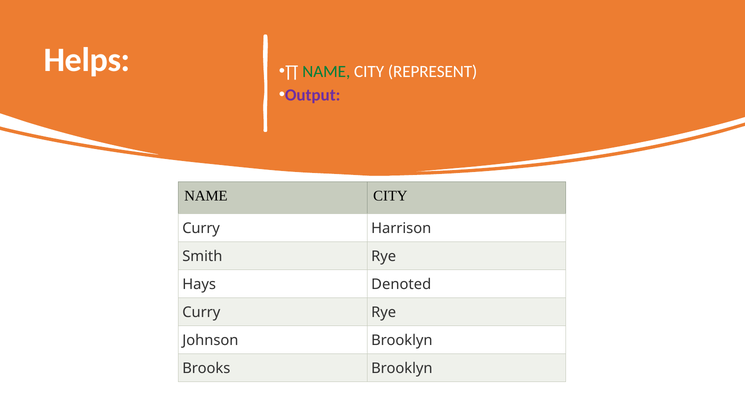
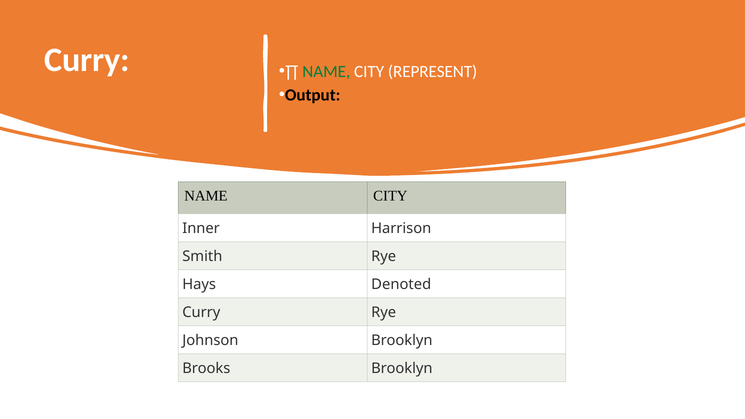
Helps: Helps -> Curry (87, 60)
Output colour: purple -> black (313, 95)
Curry: Curry -> Inner (201, 228)
